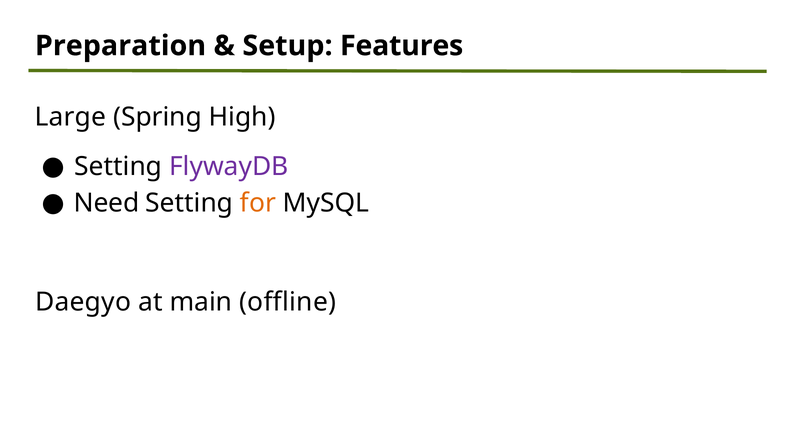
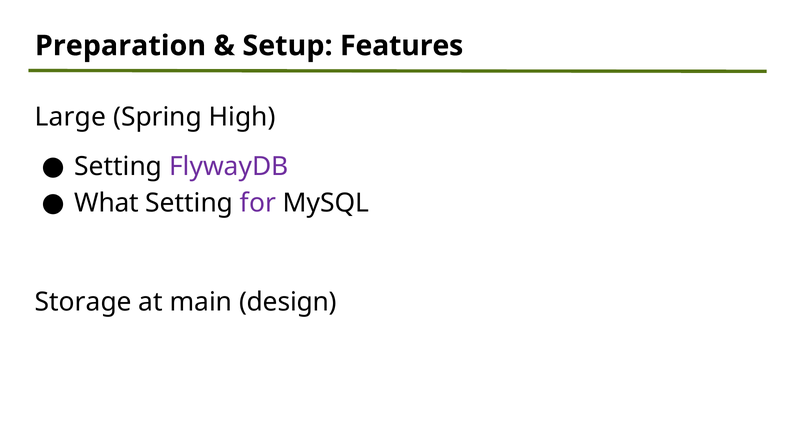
Need: Need -> What (107, 203)
for colour: orange -> purple (258, 203)
Daegyo: Daegyo -> Storage (83, 302)
offline: offline -> design (288, 302)
